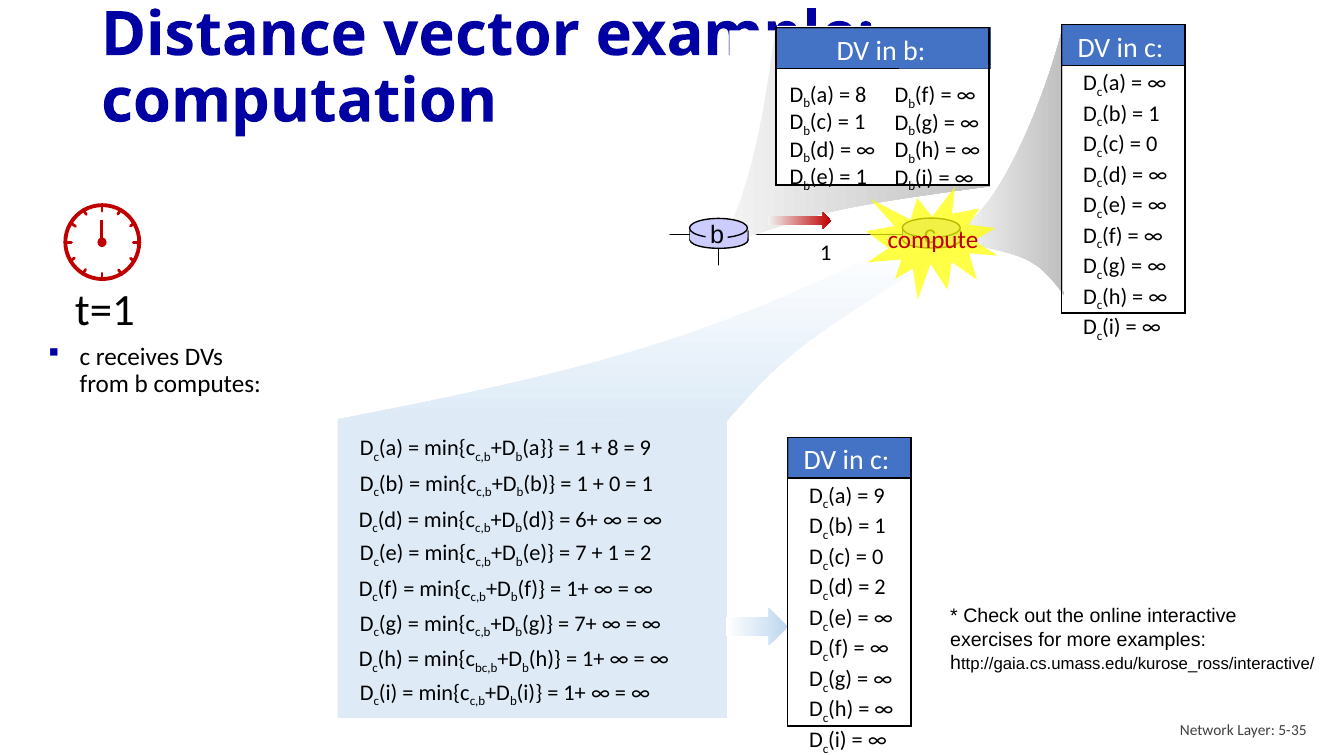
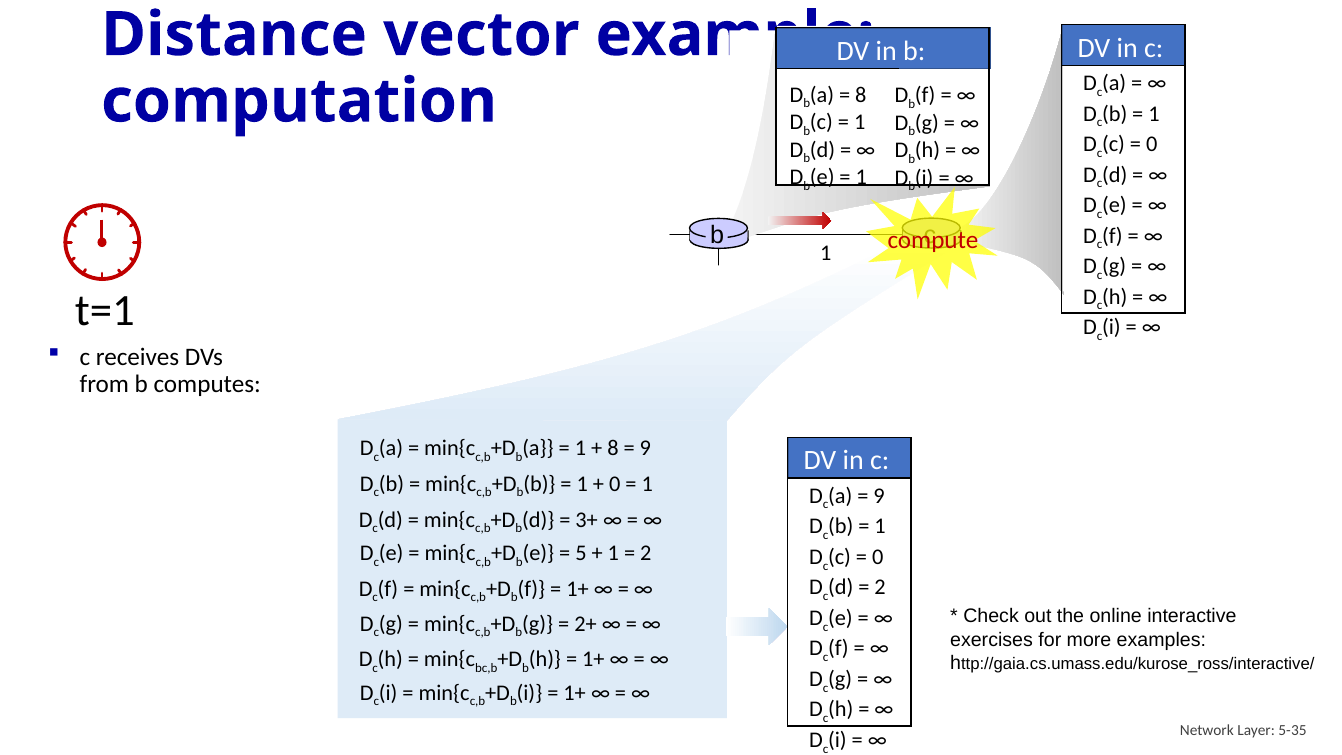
6+: 6+ -> 3+ (587, 520)
7: 7 -> 5 (581, 553)
7+: 7+ -> 2+ (586, 624)
